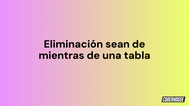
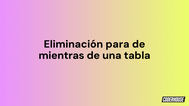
sean: sean -> para (117, 44)
